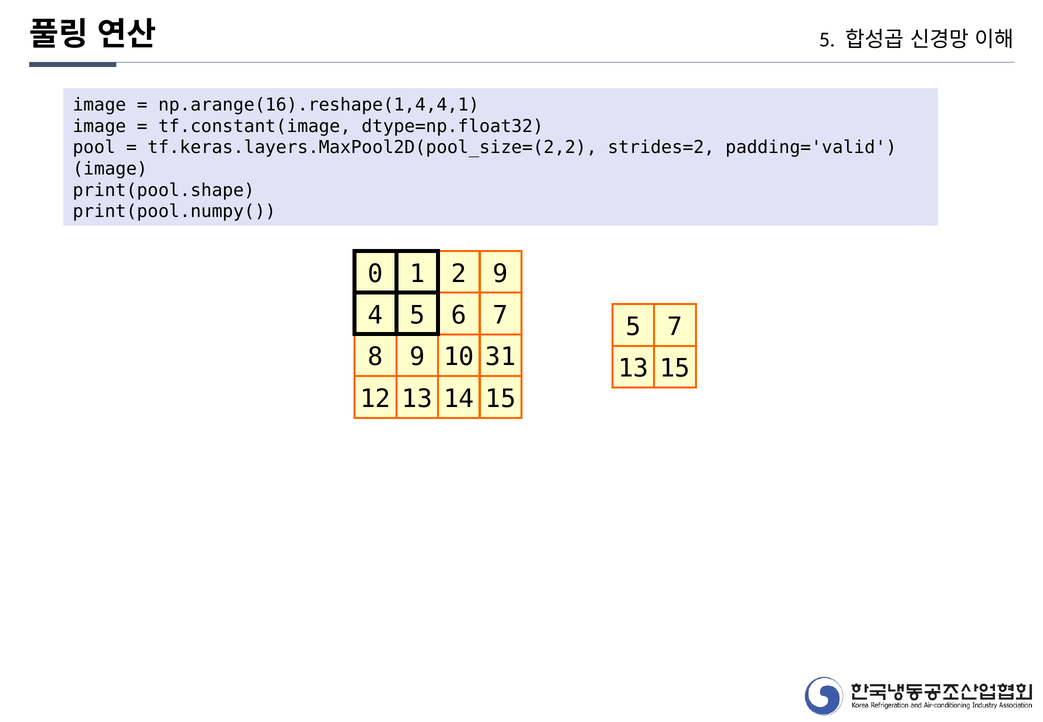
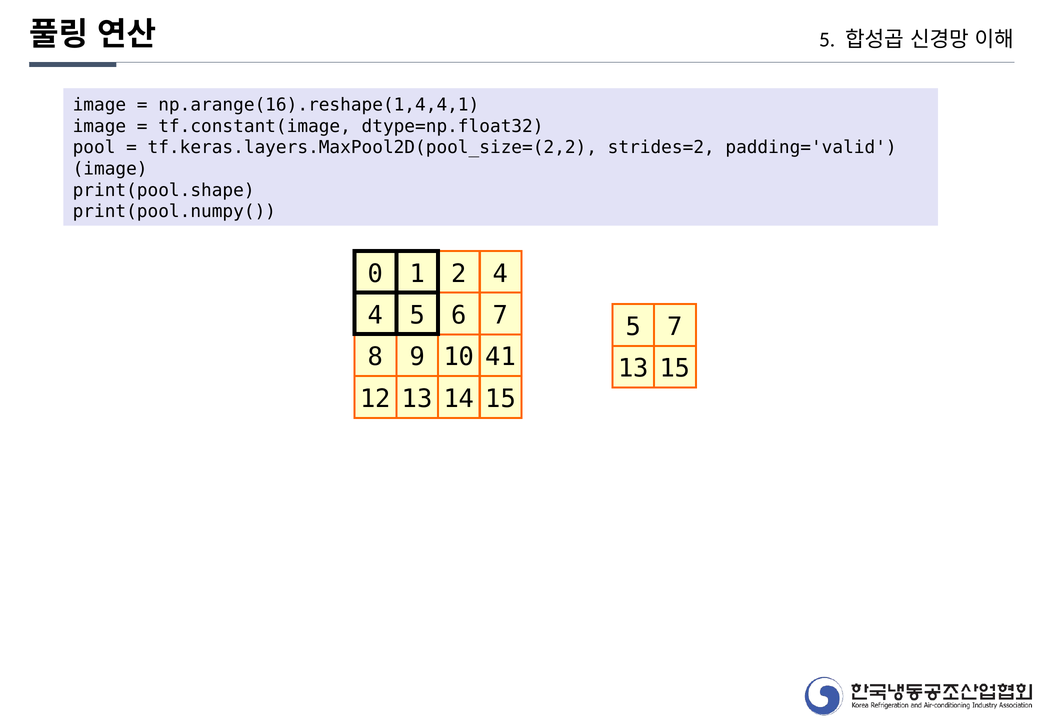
2 9: 9 -> 4 (501, 274)
31: 31 -> 41 (501, 357)
